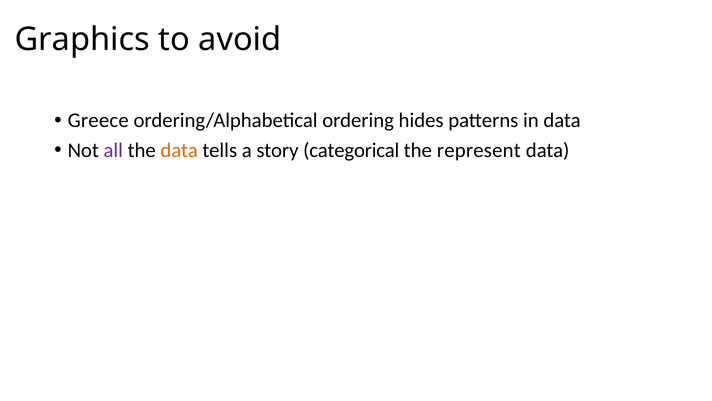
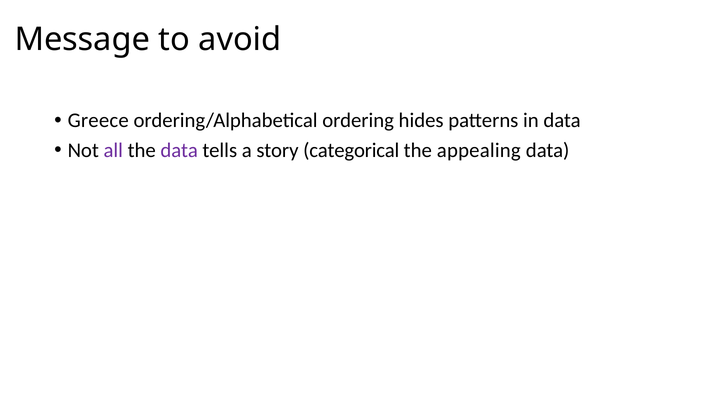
Graphics: Graphics -> Message (82, 40)
data colour: orange -> purple (179, 150)
represent: represent -> appealing (479, 150)
